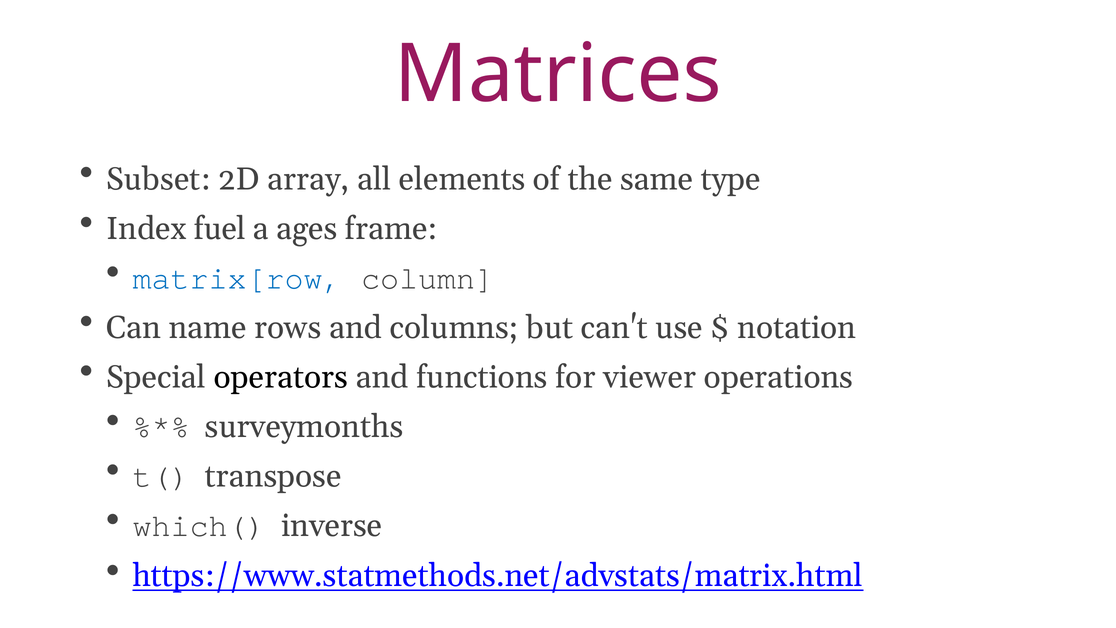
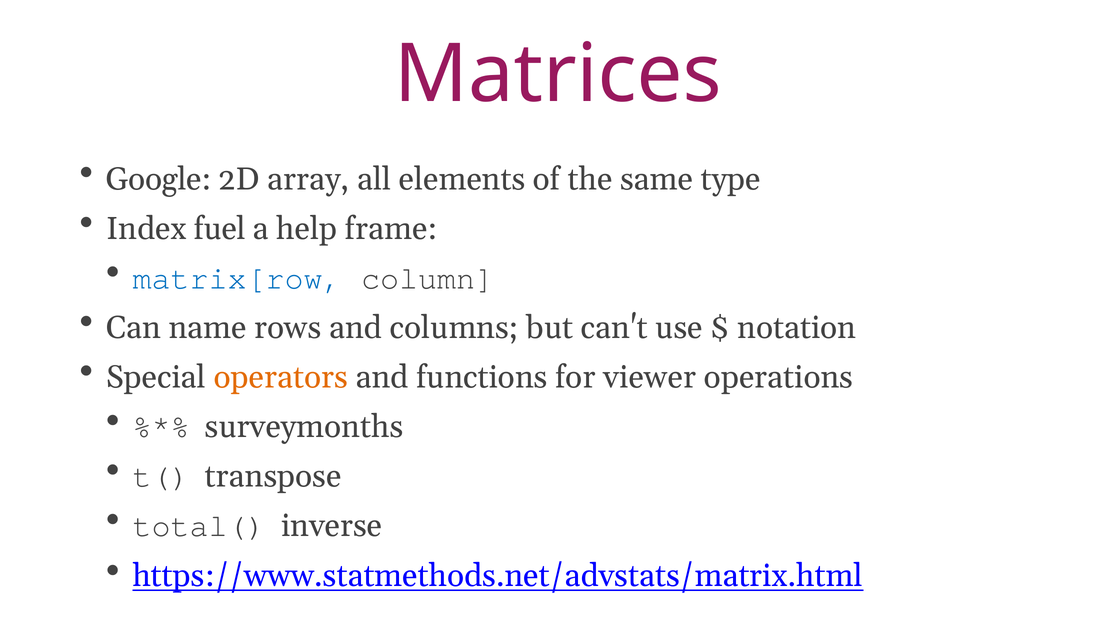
Subset: Subset -> Google (158, 179)
ages: ages -> help (307, 229)
operators colour: black -> orange (281, 377)
which(: which( -> total( (199, 526)
